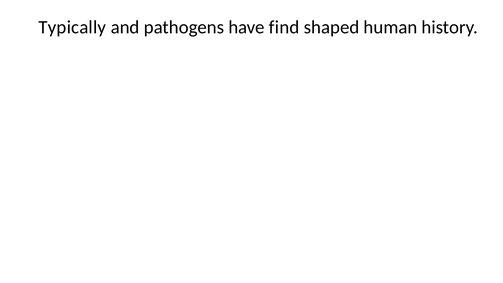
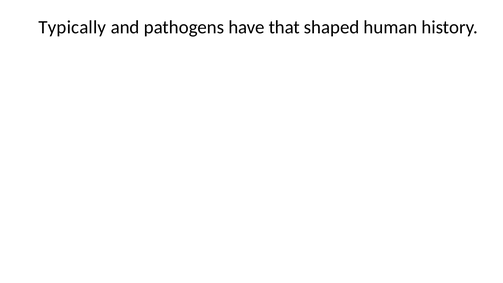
find: find -> that (284, 27)
